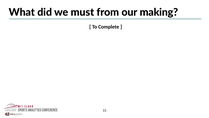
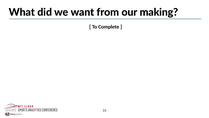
must: must -> want (82, 12)
